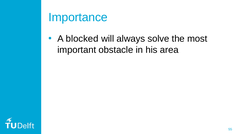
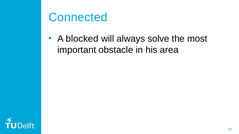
Importance: Importance -> Connected (78, 17)
